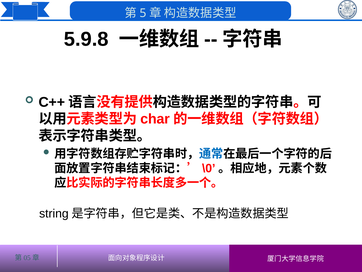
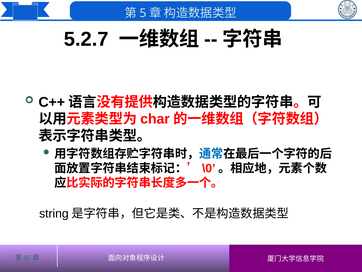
5.9.8: 5.9.8 -> 5.2.7 (86, 39)
